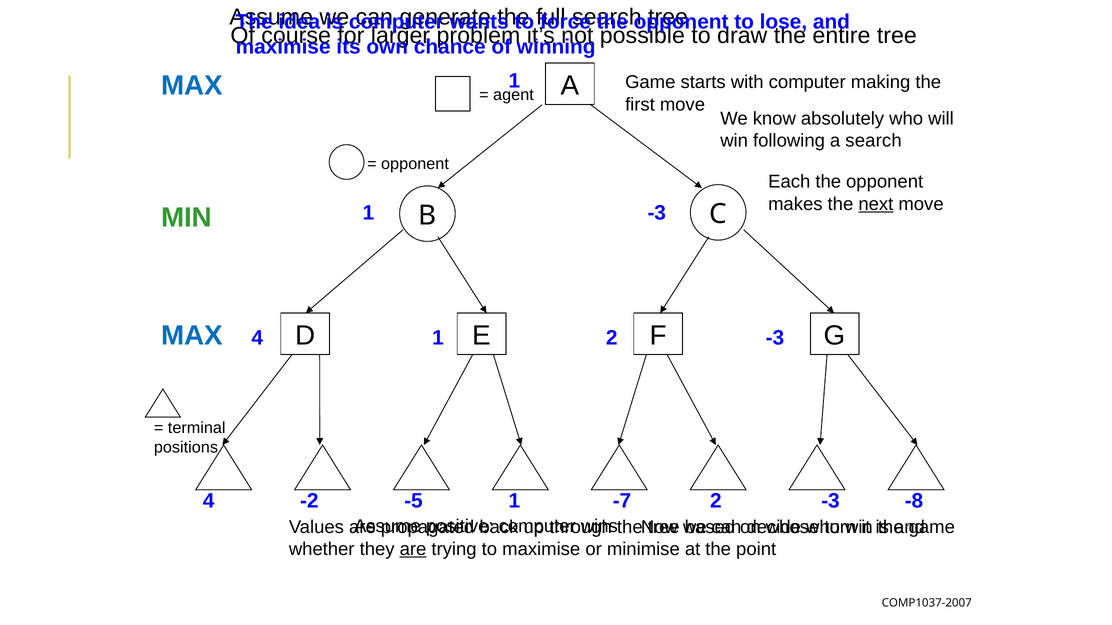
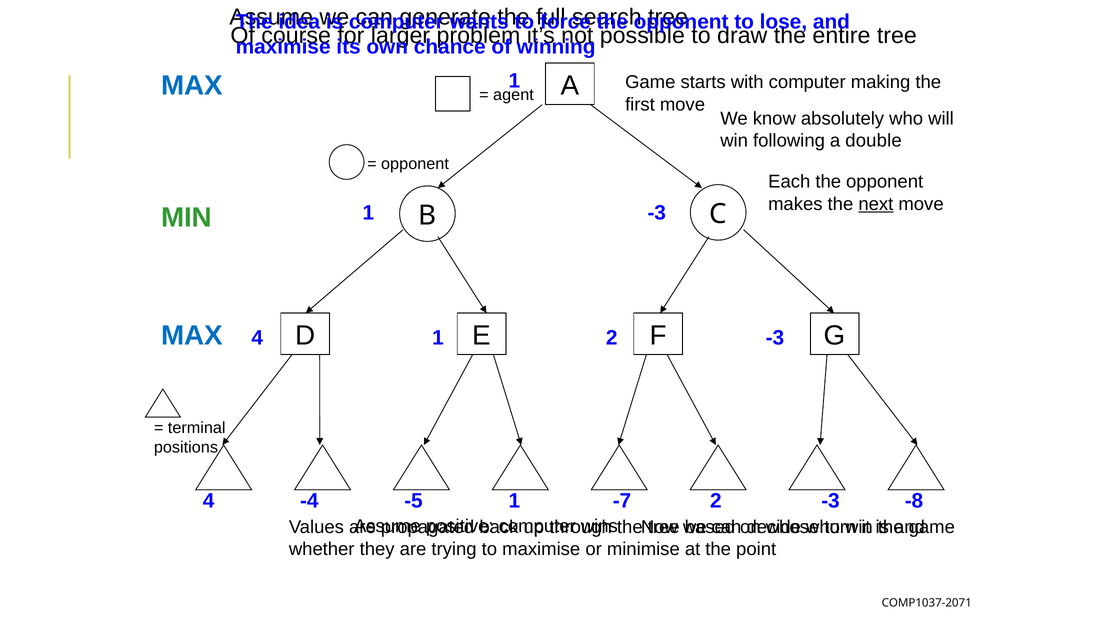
a search: search -> double (874, 141)
-2: -2 -> -4 (309, 501)
are underline: present -> none (413, 550)
COMP1037-2007: COMP1037-2007 -> COMP1037-2071 (927, 603)
